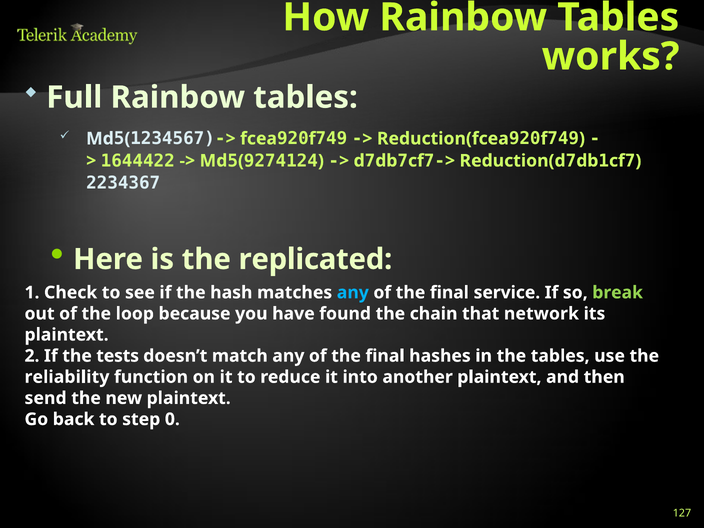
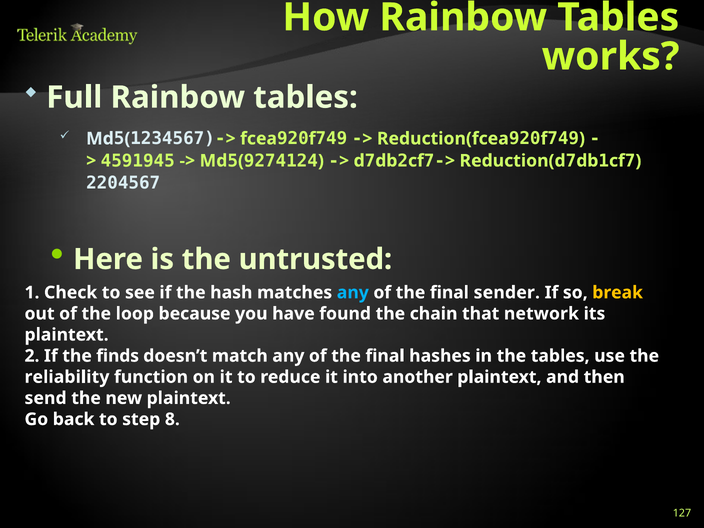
1644422: 1644422 -> 4591945 (138, 161)
7: 7 -> 2 (403, 161)
2234367: 2234367 -> 2204567 (123, 183)
replicated: replicated -> untrusted (315, 259)
service: service -> sender (507, 293)
break colour: light green -> yellow (618, 293)
tests: tests -> finds (118, 356)
0: 0 -> 8 (172, 419)
